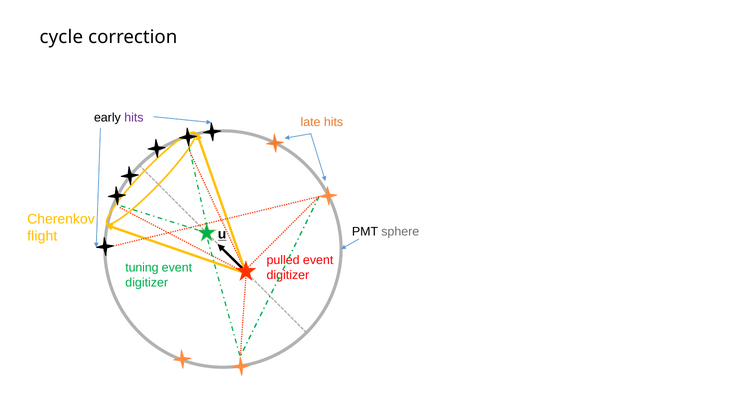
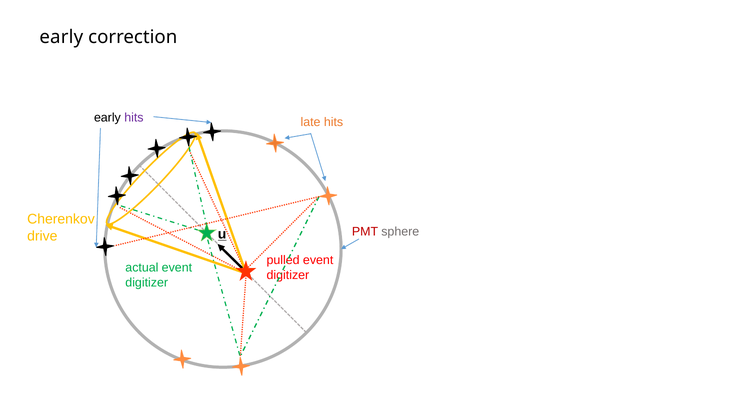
cycle: cycle -> early (61, 37)
PMT colour: black -> red (365, 231)
flight: flight -> drive (42, 236)
tuning: tuning -> actual (142, 267)
